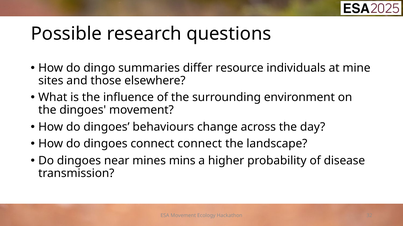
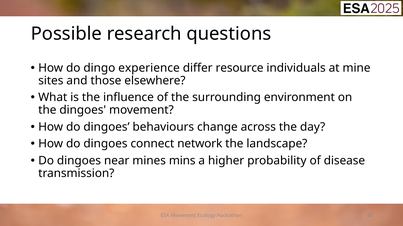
summaries: summaries -> experience (149, 68)
connect connect: connect -> network (200, 144)
